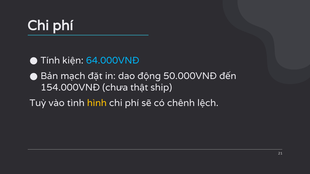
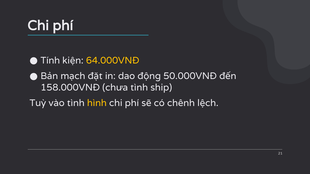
64.000VNĐ colour: light blue -> yellow (113, 61)
154.000VNĐ: 154.000VNĐ -> 158.000VNĐ (70, 88)
chưa thật: thật -> tình (139, 88)
